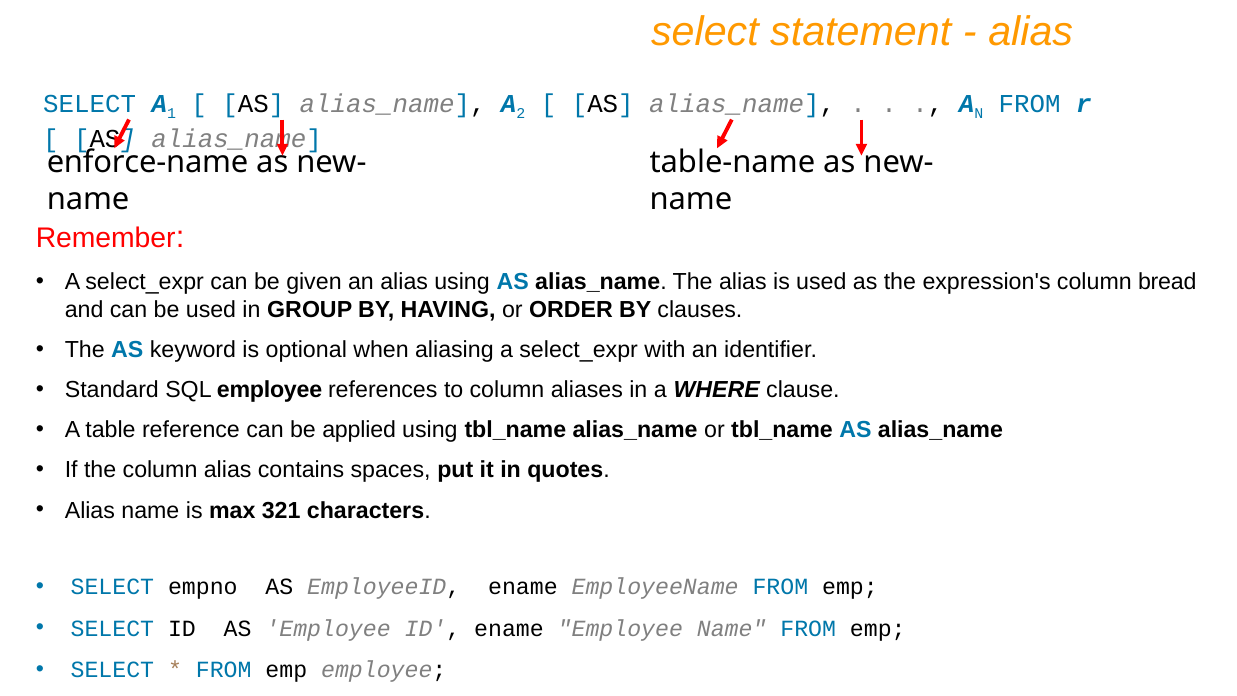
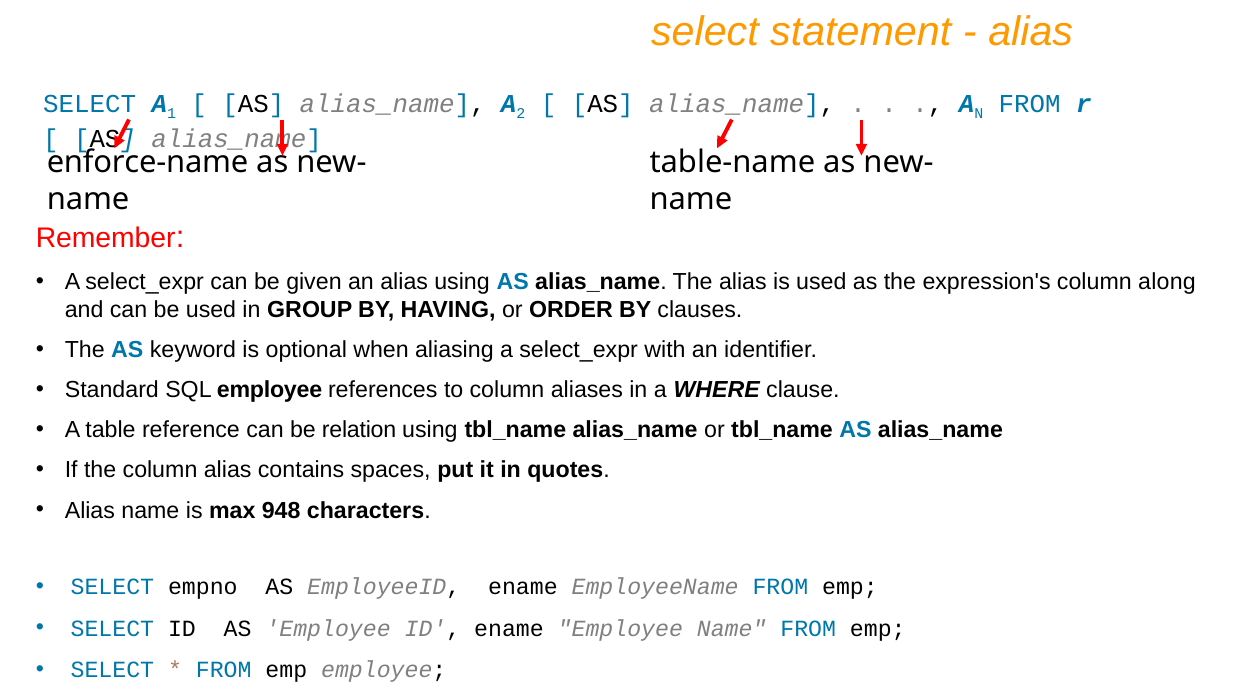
bread: bread -> along (1167, 282)
applied: applied -> relation (359, 430)
321: 321 -> 948 (281, 510)
